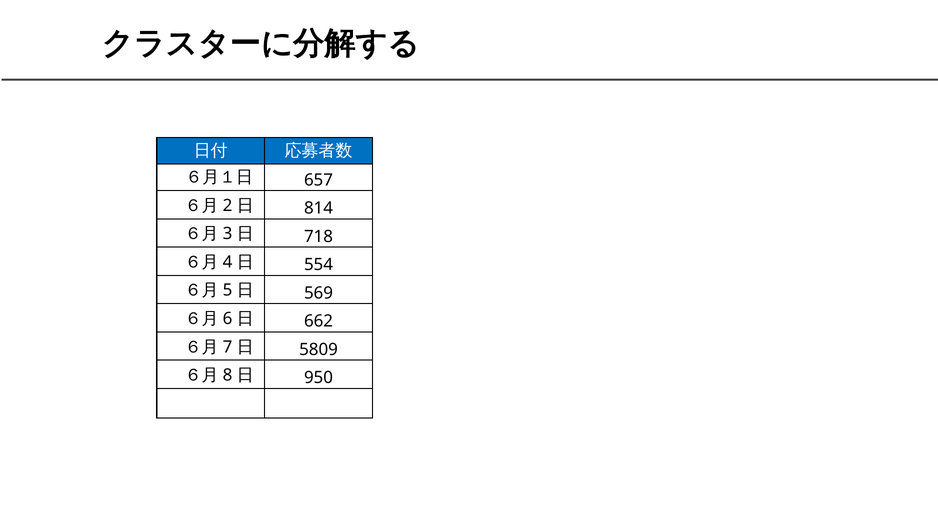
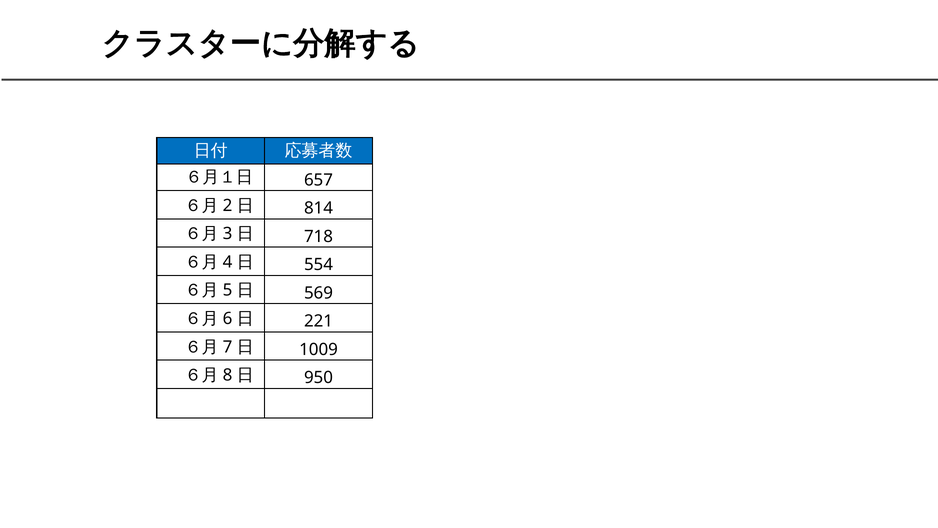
662: 662 -> 221 (319, 321)
5809: 5809 -> 1009 (319, 349)
